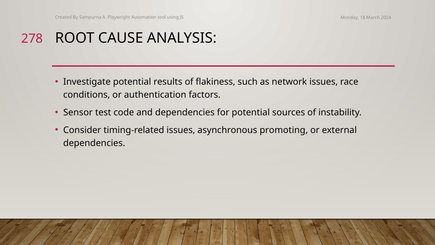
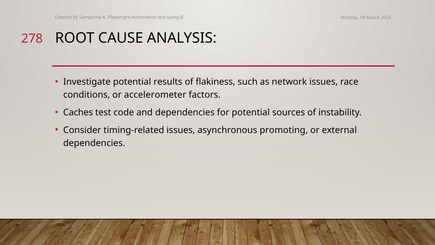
authentication: authentication -> accelerometer (155, 95)
Sensor: Sensor -> Caches (78, 112)
